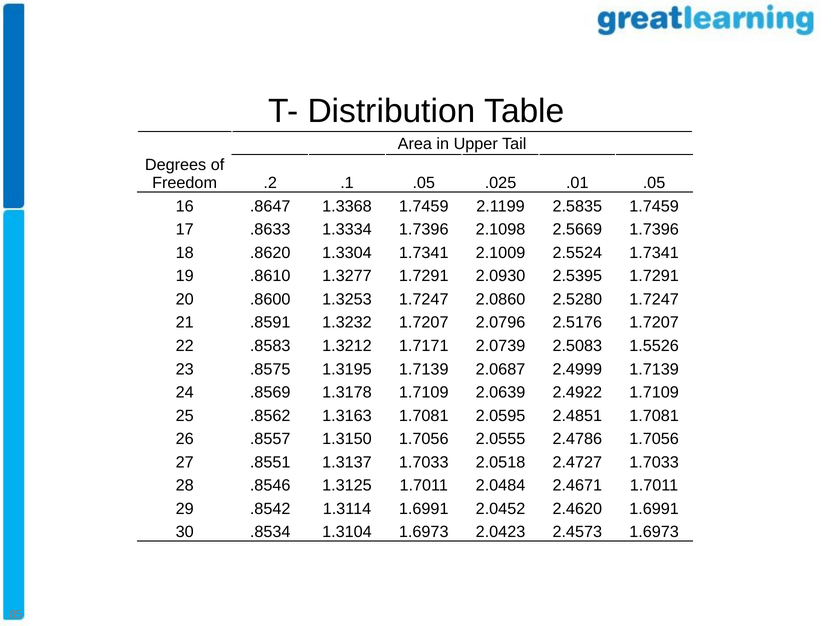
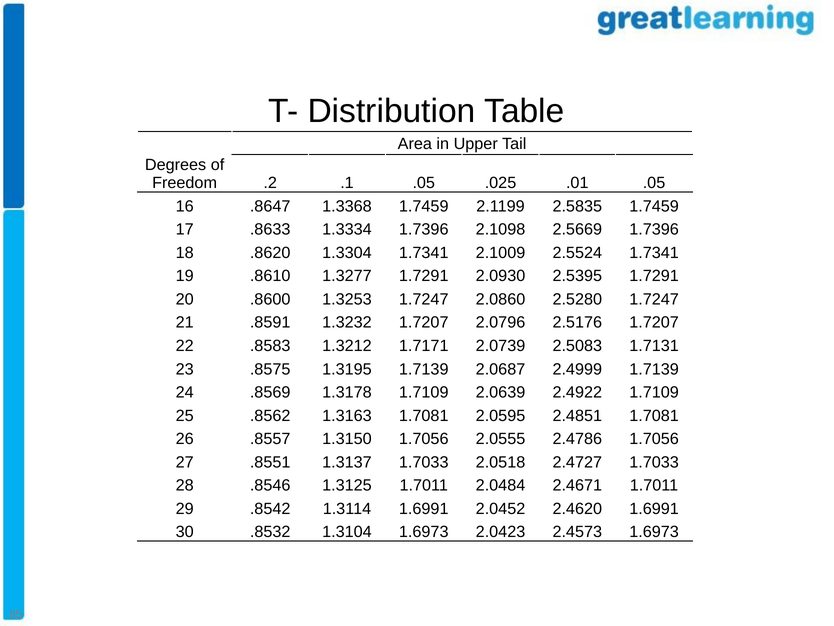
1.5526: 1.5526 -> 1.7131 (654, 346)
.8534: .8534 -> .8532 (270, 532)
